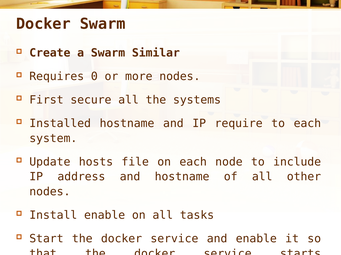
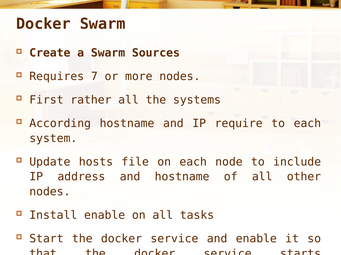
Similar: Similar -> Sources (156, 53)
0: 0 -> 7 (94, 77)
secure: secure -> rather (91, 100)
Installed: Installed -> According (60, 124)
